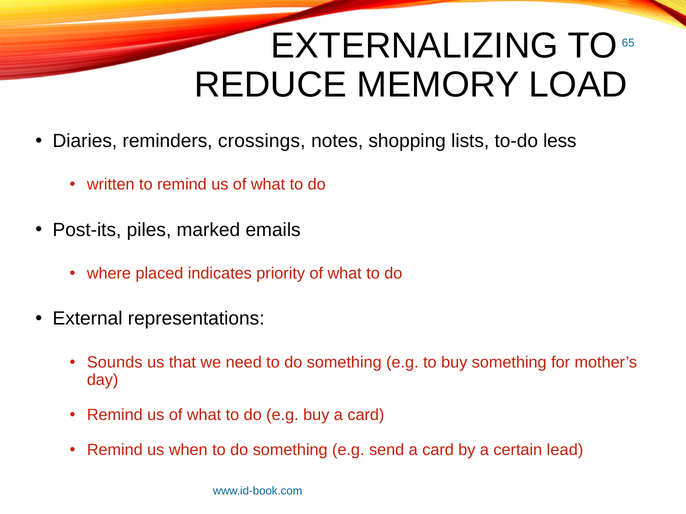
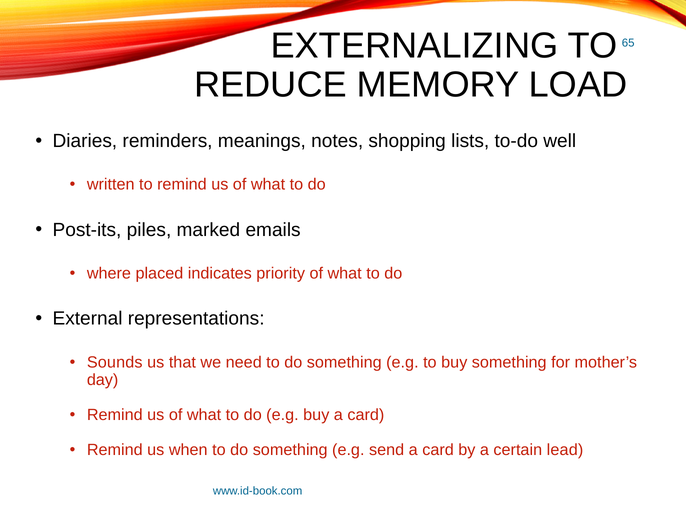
crossings: crossings -> meanings (262, 141)
less: less -> well (560, 141)
